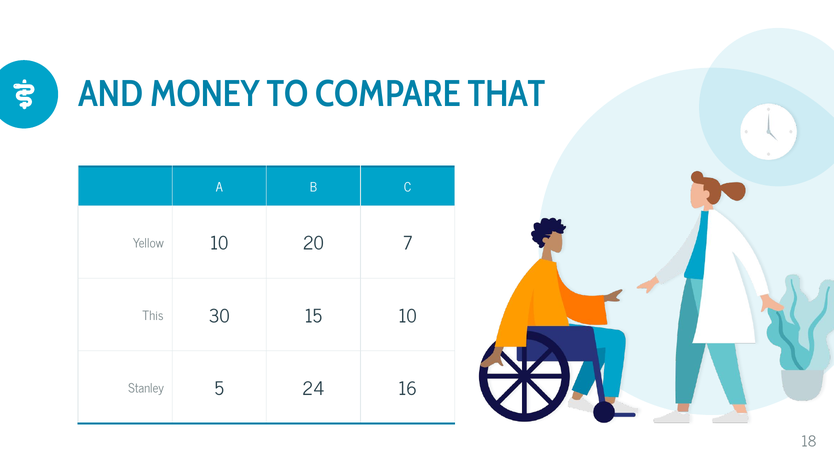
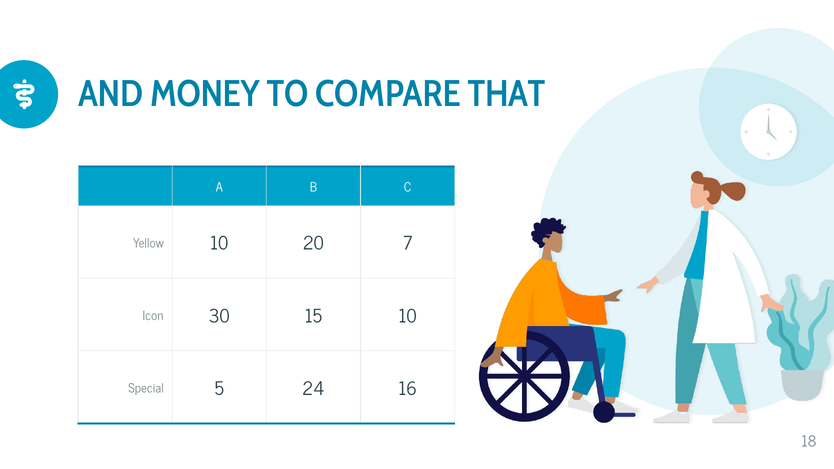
This: This -> Icon (153, 316)
Stanley: Stanley -> Special (146, 389)
